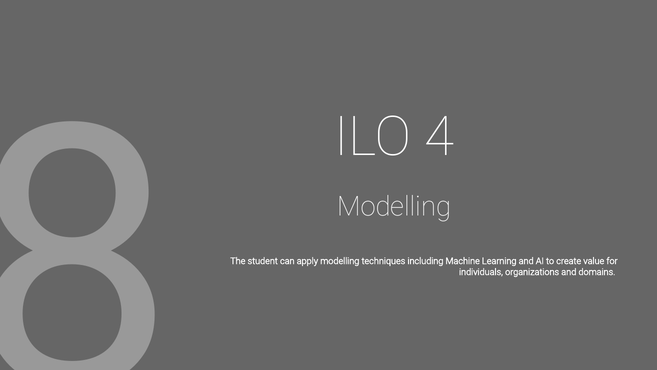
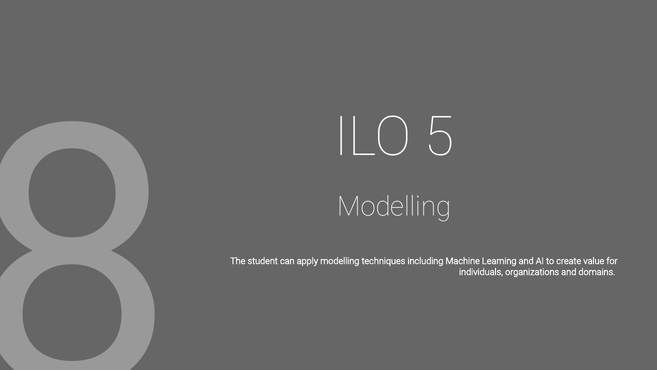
4: 4 -> 5 (439, 137)
